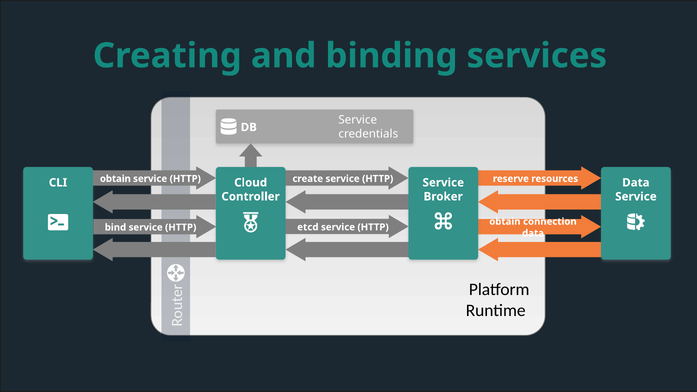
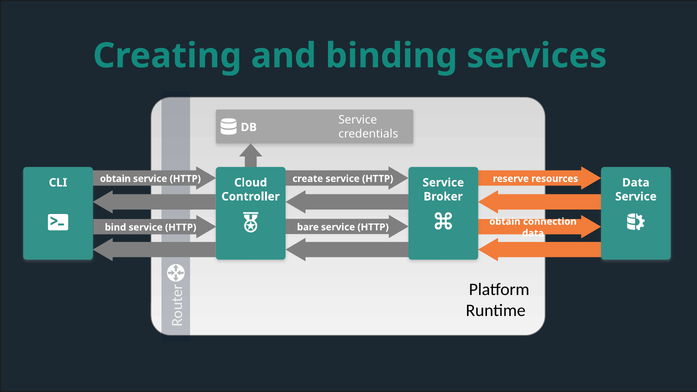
etcd: etcd -> bare (308, 227)
